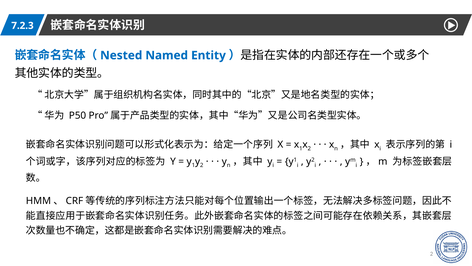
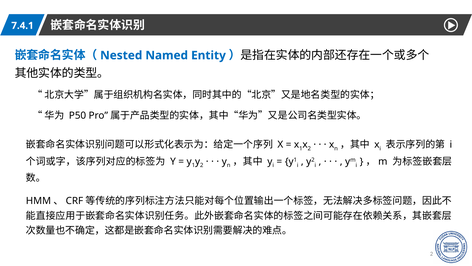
7.2.3: 7.2.3 -> 7.4.1 (22, 26)
